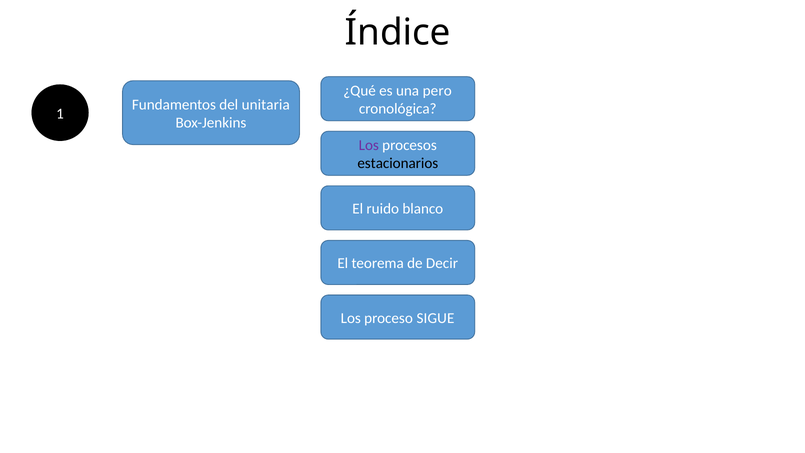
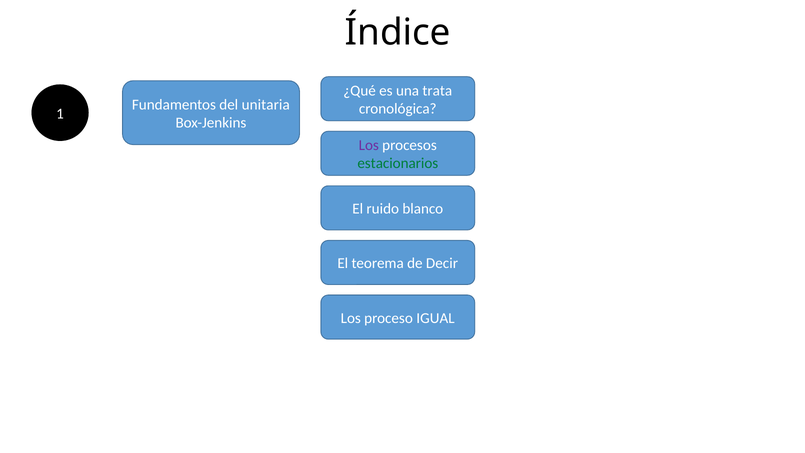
pero: pero -> trata (437, 91)
estacionarios colour: black -> green (398, 163)
SIGUE: SIGUE -> IGUAL (435, 318)
